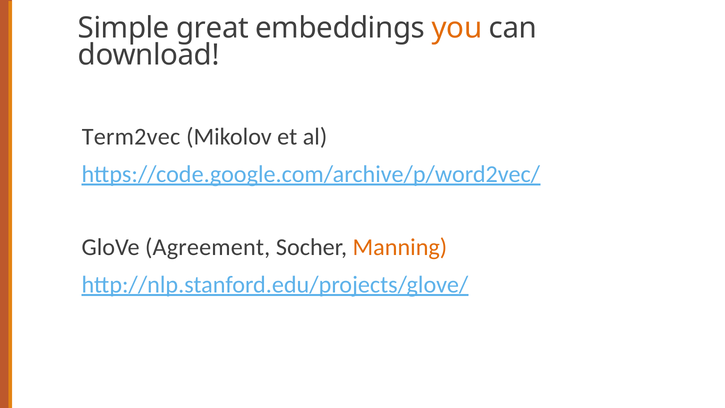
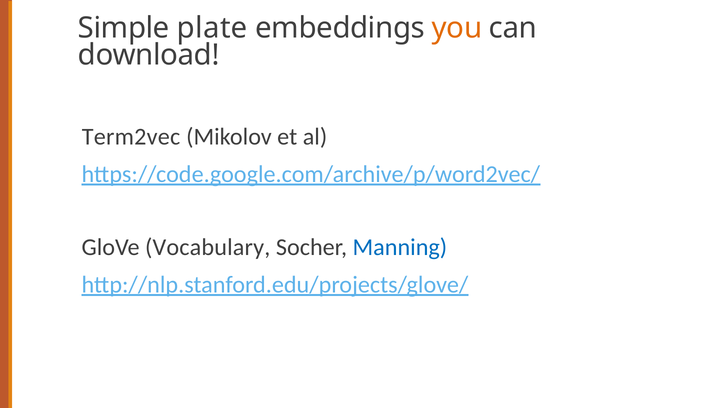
great: great -> plate (212, 28)
Agreement: Agreement -> Vocabulary (208, 247)
Manning colour: orange -> blue (400, 247)
